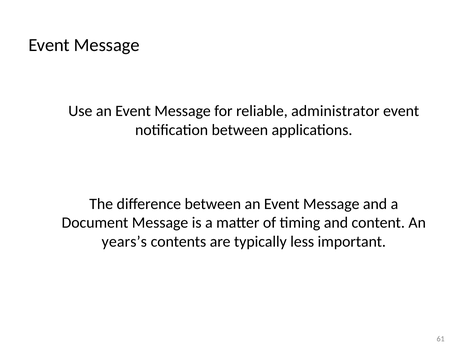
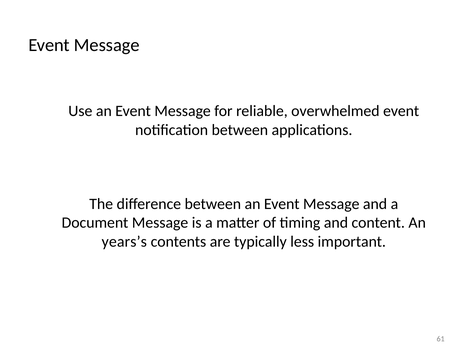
administrator: administrator -> overwhelmed (335, 111)
